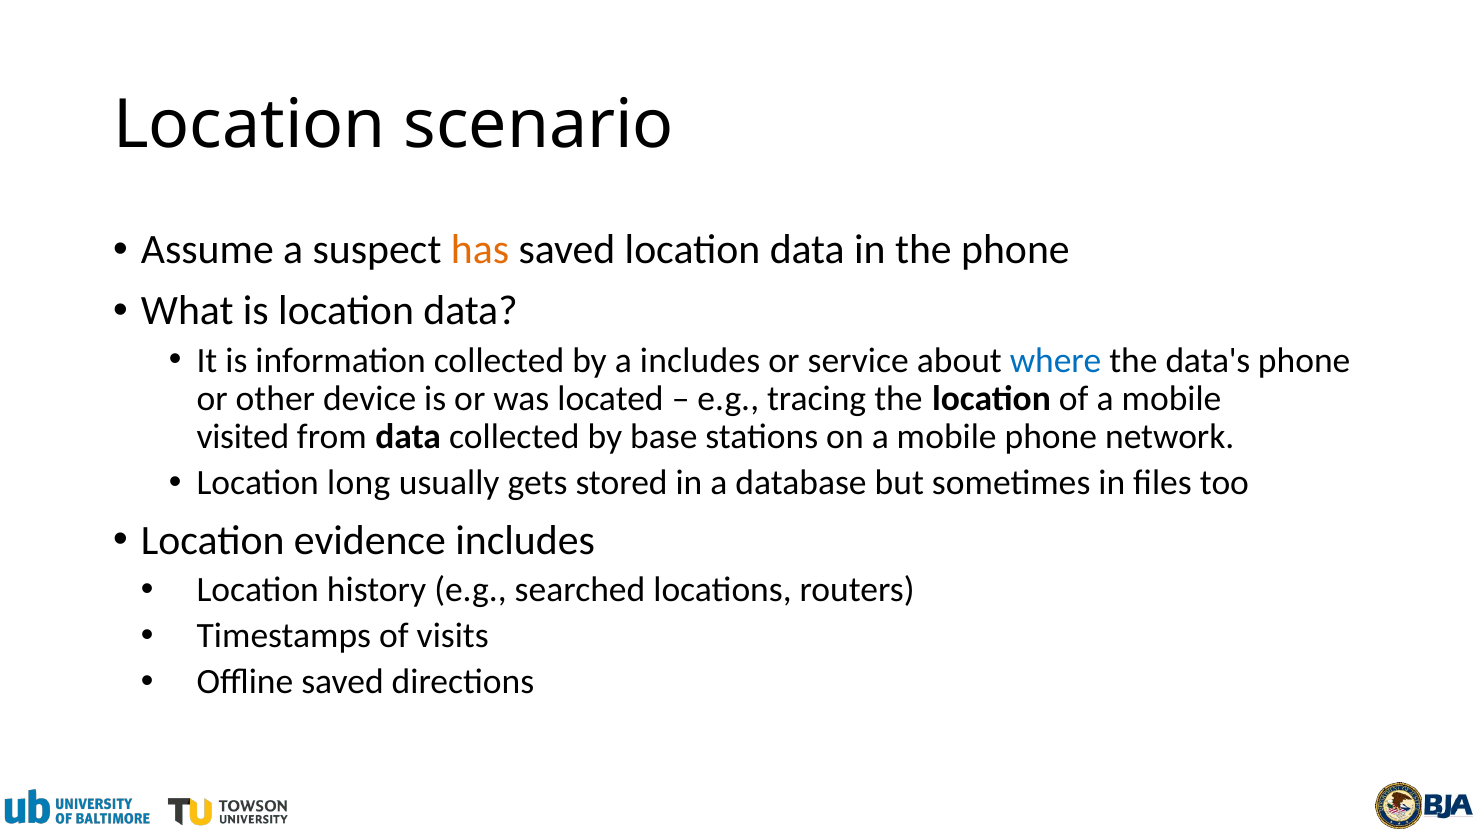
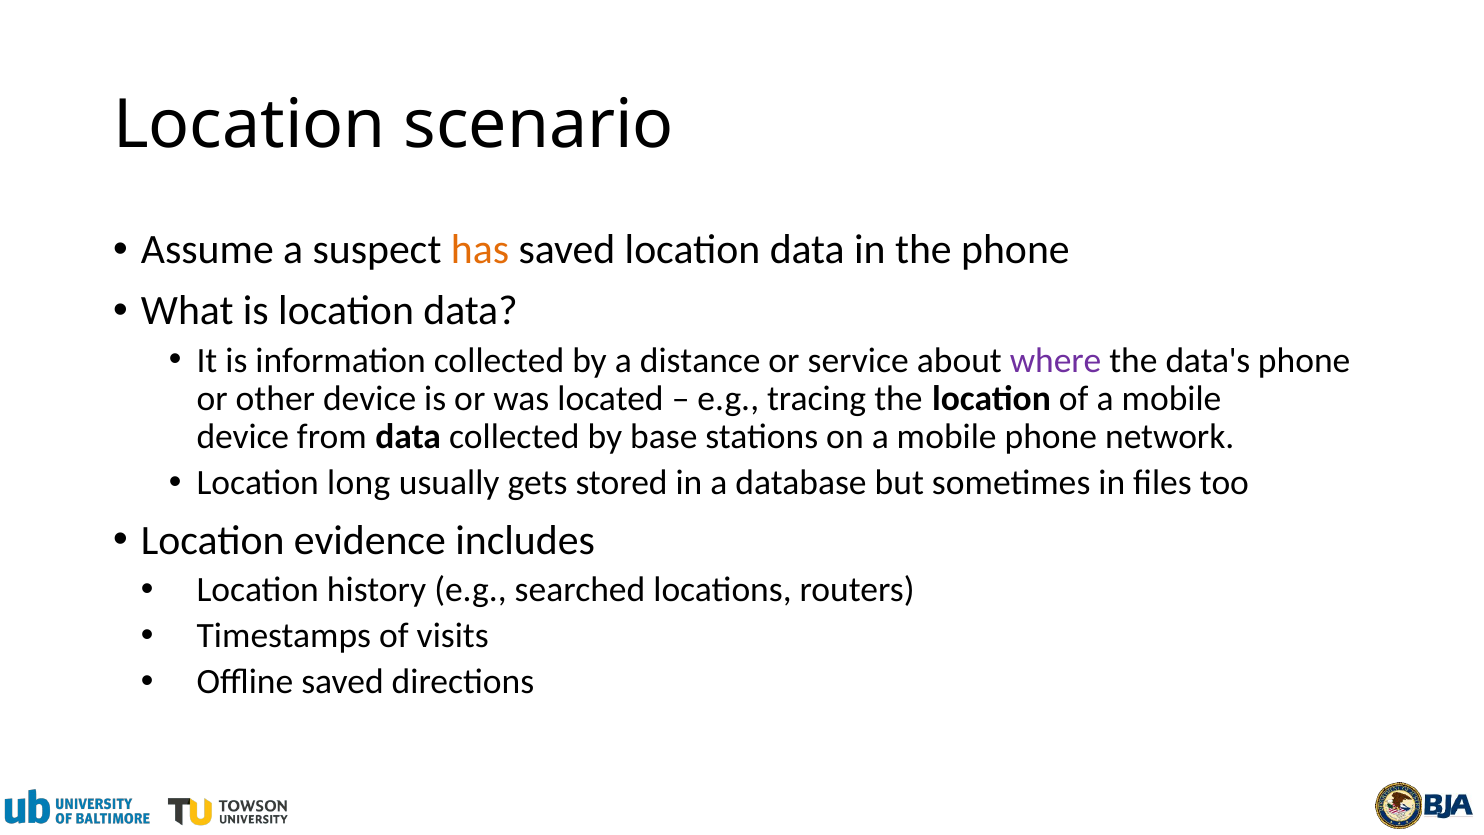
a includes: includes -> distance (700, 360)
where colour: blue -> purple (1056, 360)
visited: visited -> device (243, 437)
